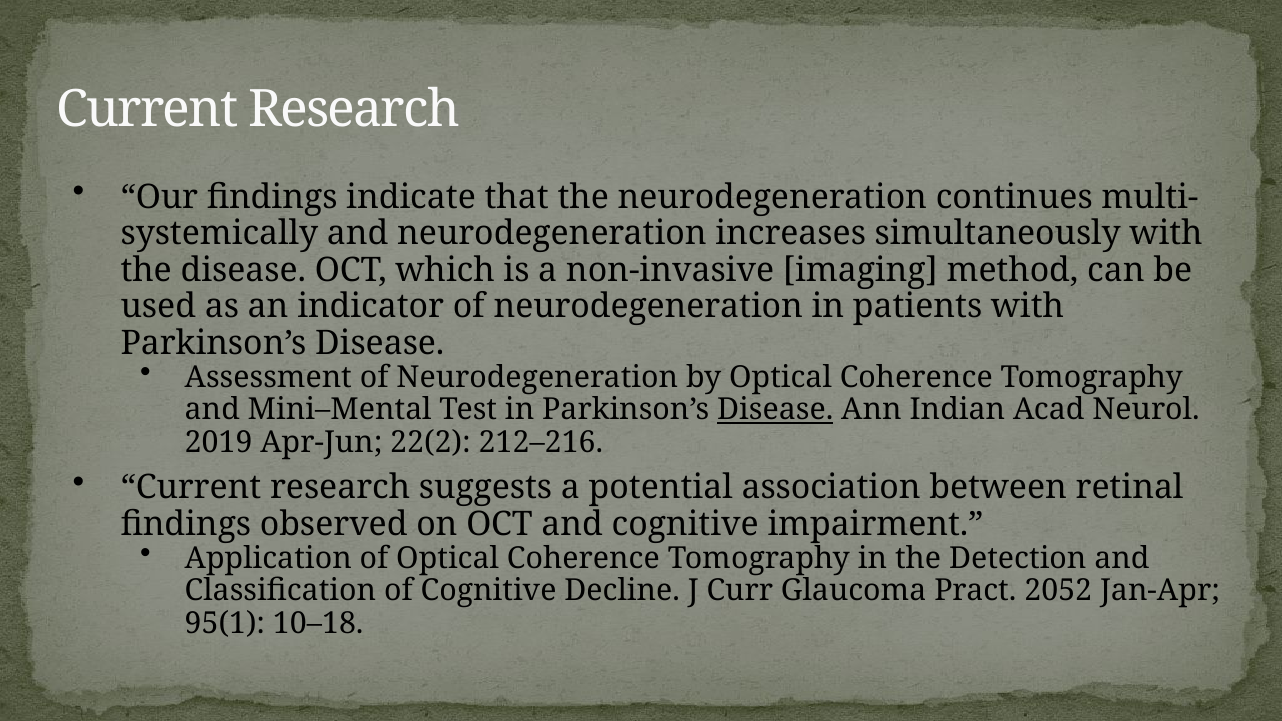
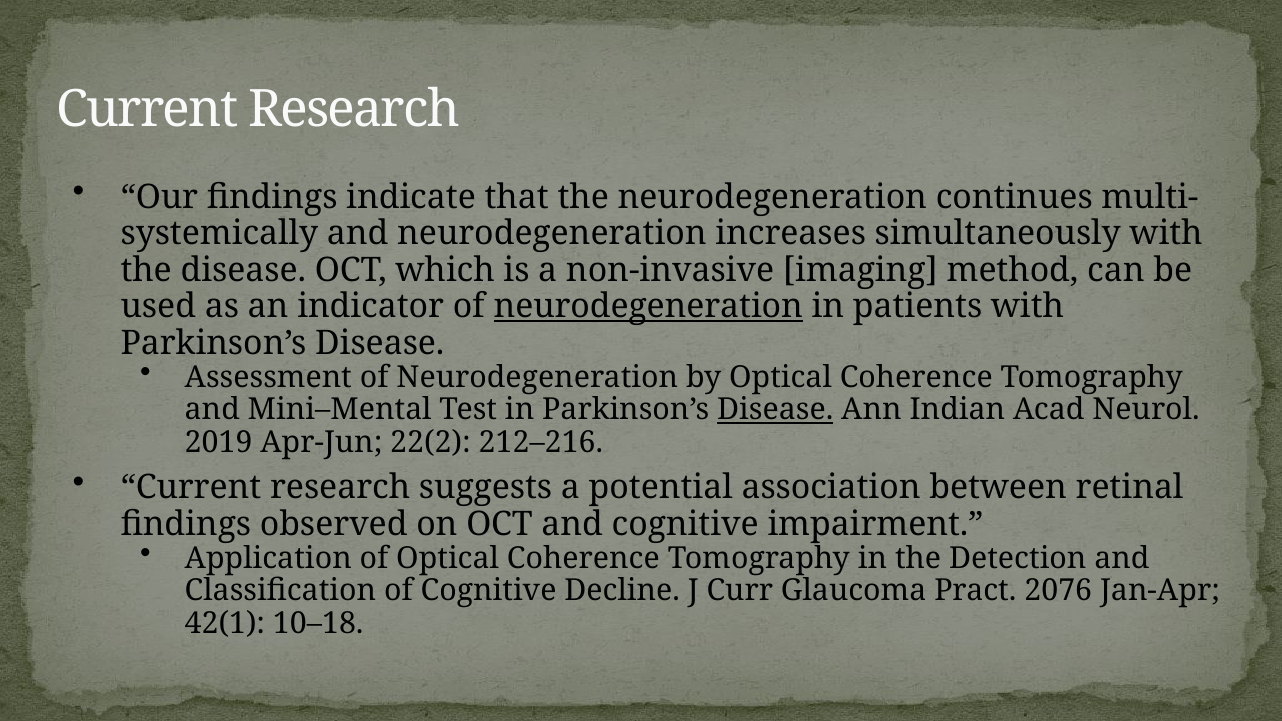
neurodegeneration underline: none -> present (648, 307)
2052: 2052 -> 2076 (1058, 591)
95(1: 95(1 -> 42(1 (225, 624)
